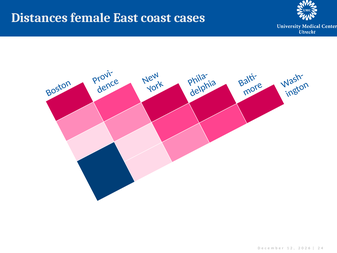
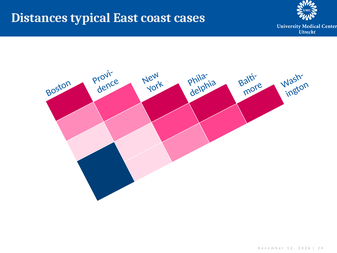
female: female -> typical (90, 18)
